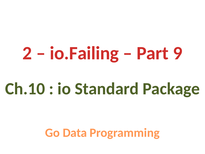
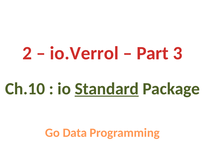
io.Failing: io.Failing -> io.Verrol (84, 53)
9: 9 -> 3 (178, 53)
Standard underline: none -> present (107, 89)
